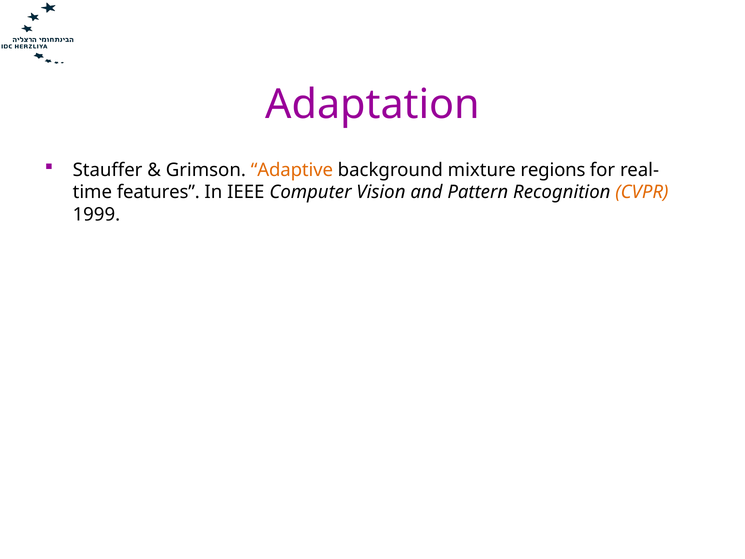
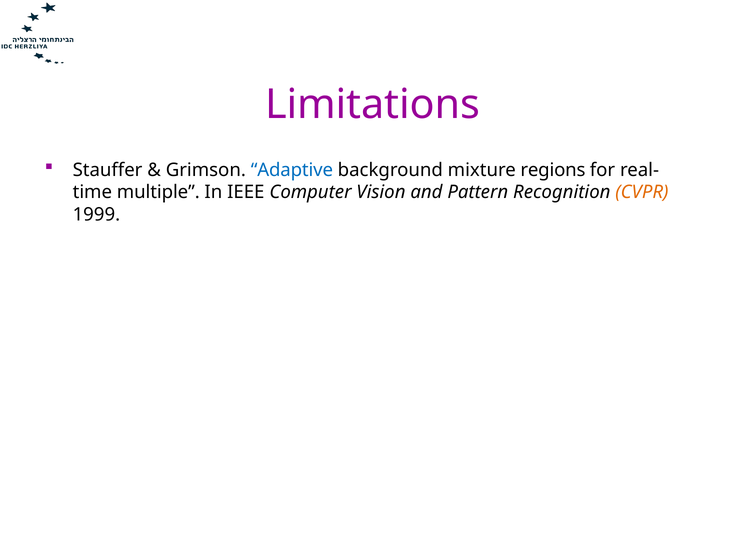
Adaptation: Adaptation -> Limitations (373, 105)
Adaptive colour: orange -> blue (292, 170)
features: features -> multiple (158, 192)
